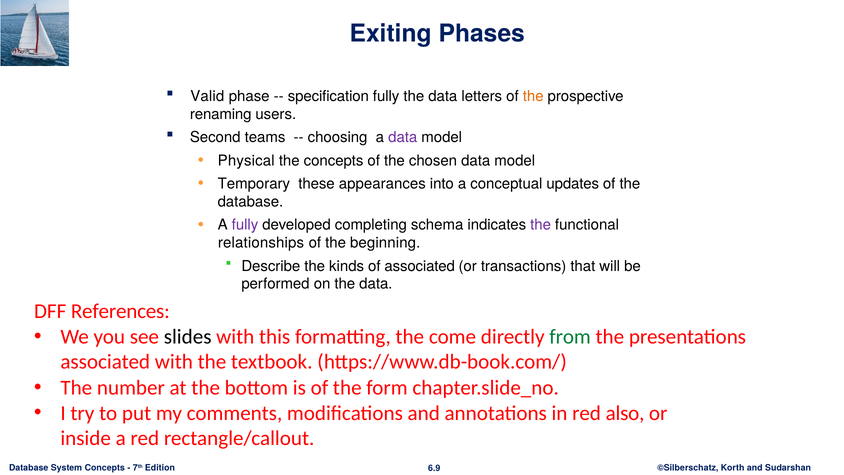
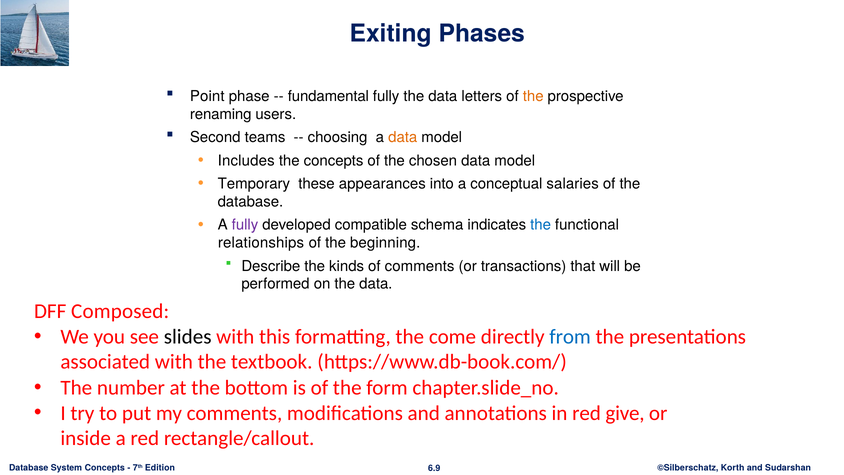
Valid: Valid -> Point (207, 96)
specification: specification -> fundamental (328, 96)
data colour: purple -> orange (403, 137)
Physical: Physical -> Includes (246, 161)
updates: updates -> salaries (573, 184)
completing: completing -> compatible (371, 225)
the colour: purple -> blue (541, 225)
of associated: associated -> comments (420, 266)
References: References -> Composed (120, 311)
from colour: green -> blue (570, 337)
also: also -> give (625, 413)
